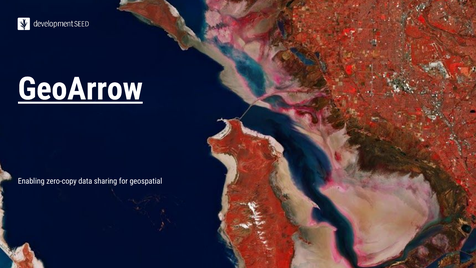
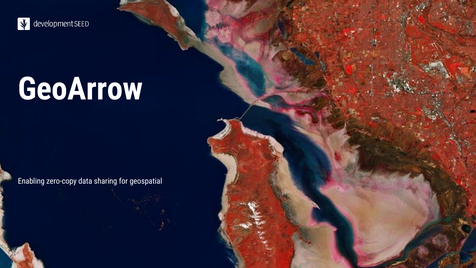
GeoArrow underline: present -> none (80, 89)
